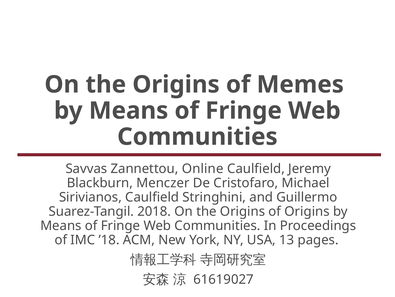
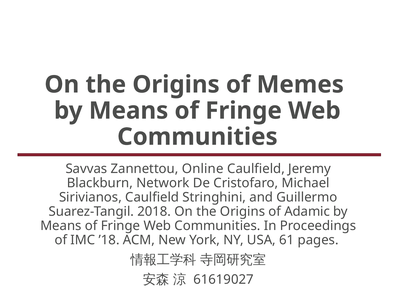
Menczer: Menczer -> Network (163, 182)
of Origins: Origins -> Adamic (307, 211)
13: 13 -> 61 (287, 239)
